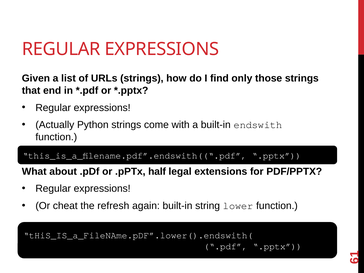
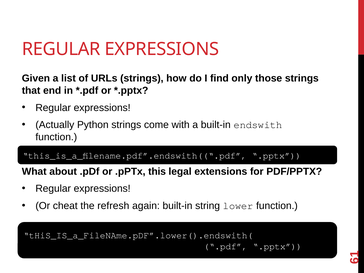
half: half -> this (157, 171)
